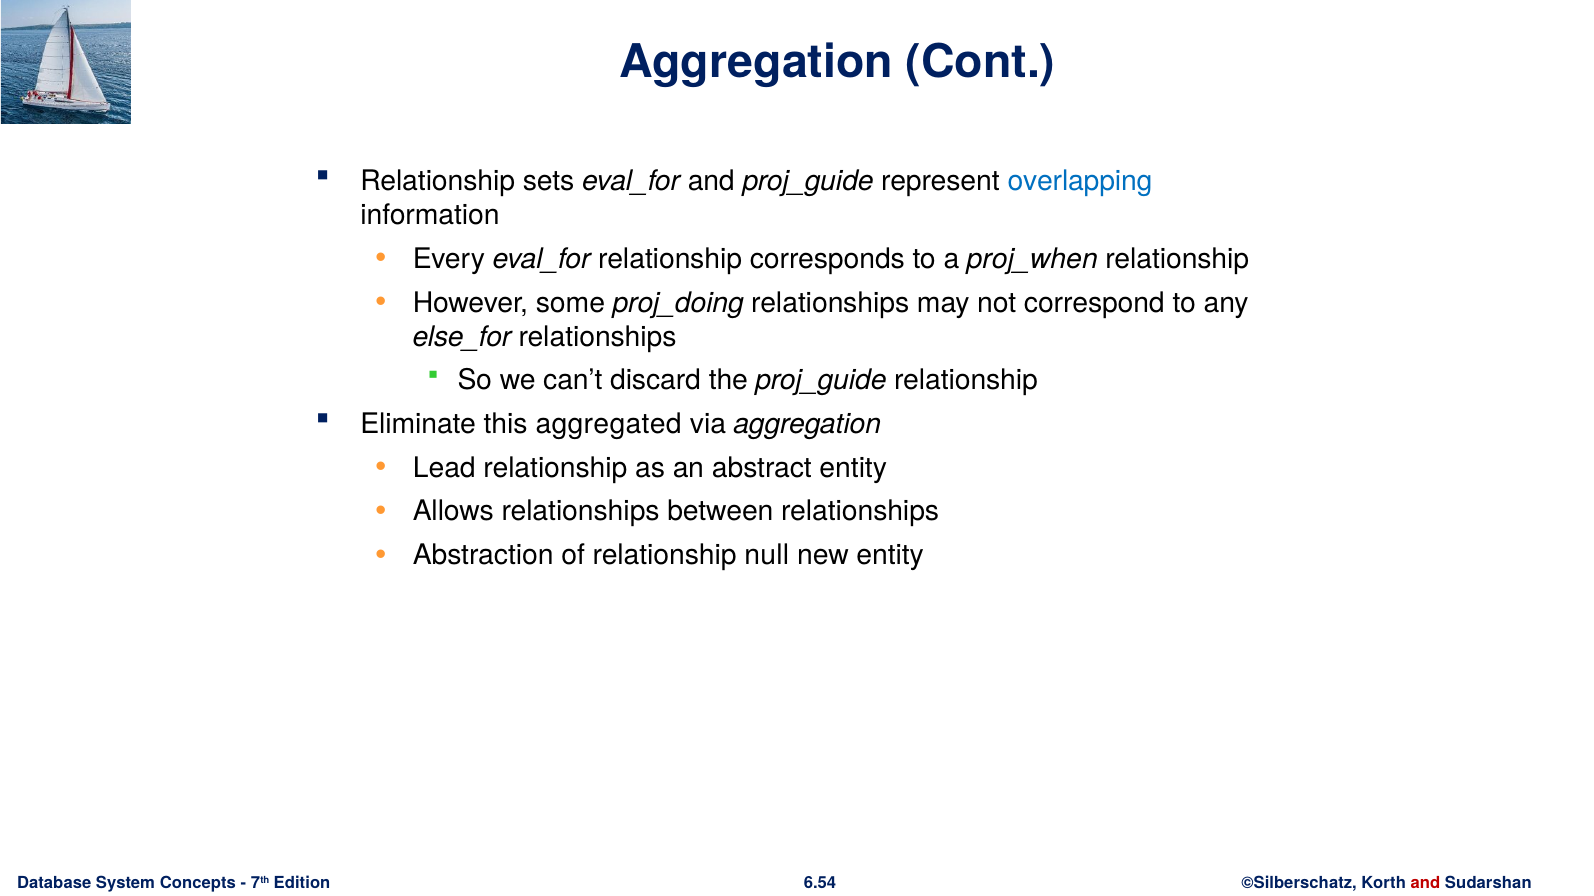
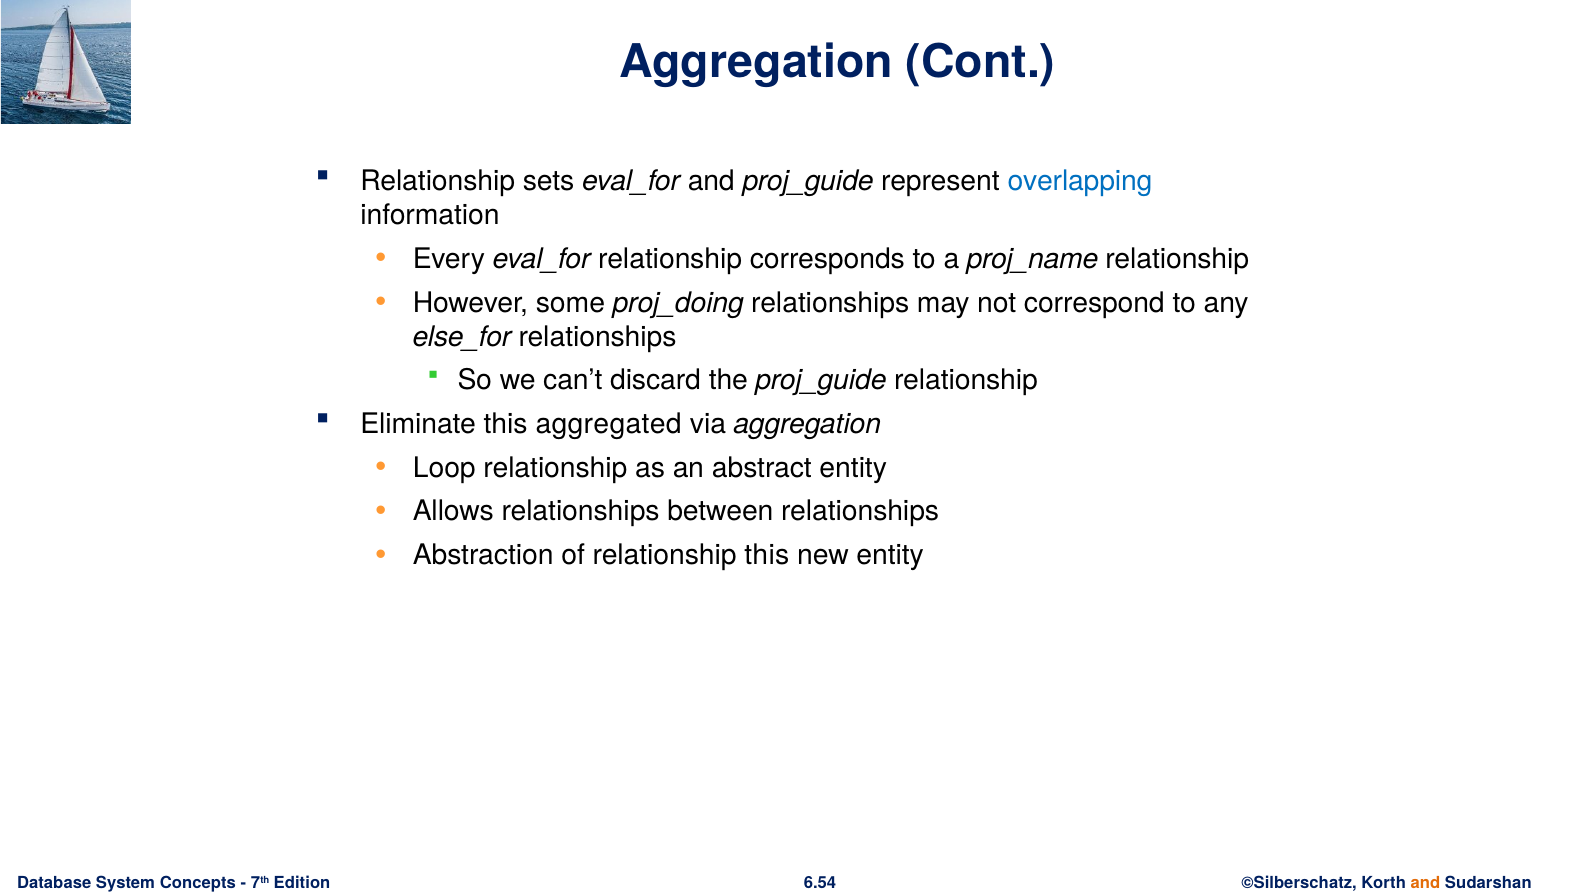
proj_when: proj_when -> proj_name (1032, 259)
Lead: Lead -> Loop (444, 468)
relationship null: null -> this (767, 556)
and colour: red -> orange (1425, 884)
